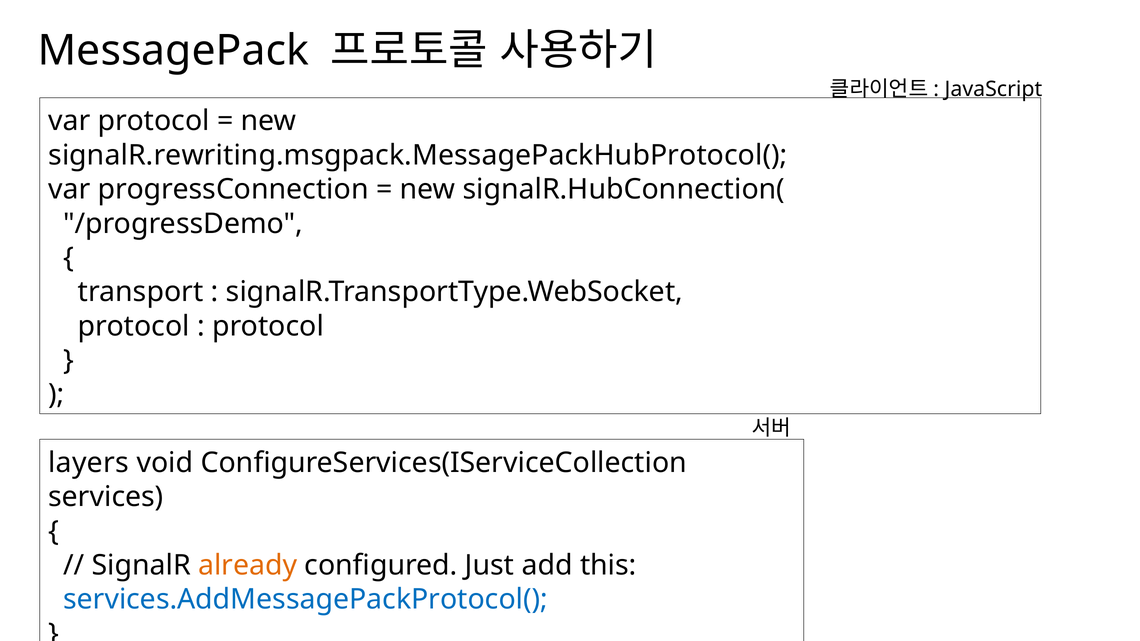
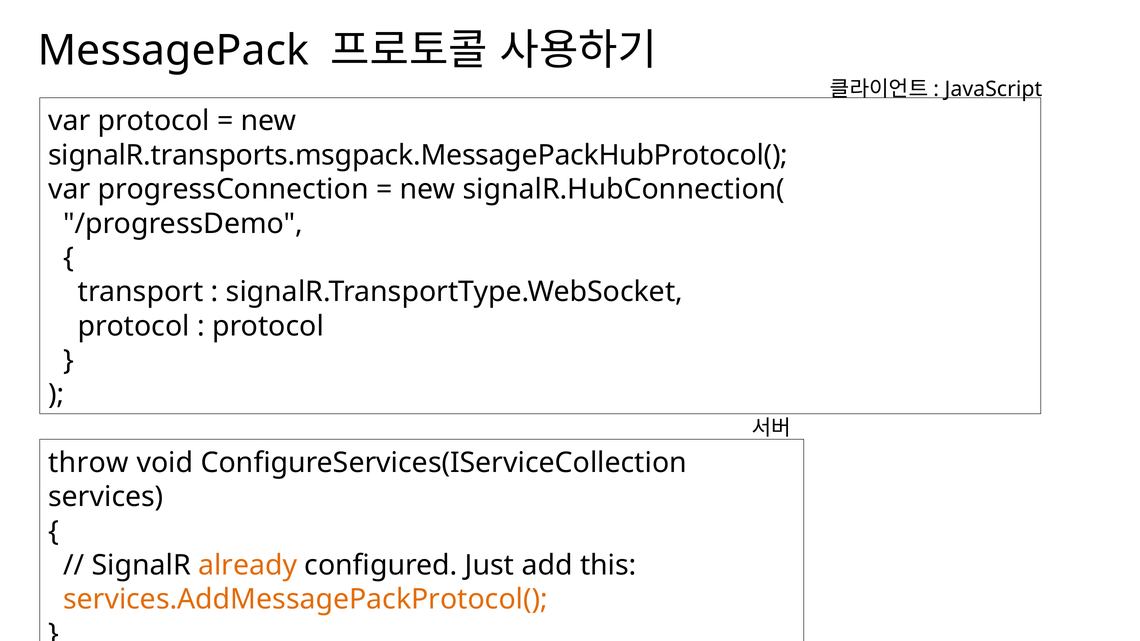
signalR.rewriting.msgpack.MessagePackHubProtocol(: signalR.rewriting.msgpack.MessagePackHubProtocol( -> signalR.transports.msgpack.MessagePackHubProtocol( (418, 155)
layers: layers -> throw (89, 463)
services.AddMessagePackProtocol( colour: blue -> orange (305, 600)
